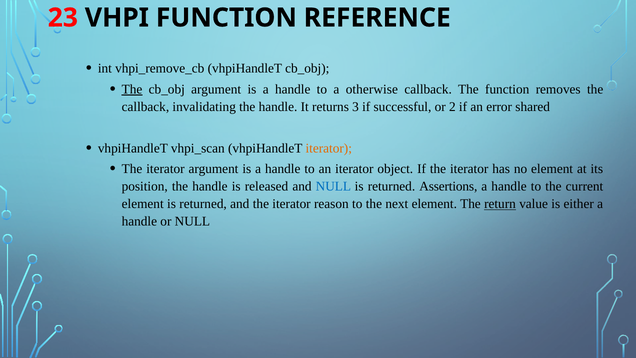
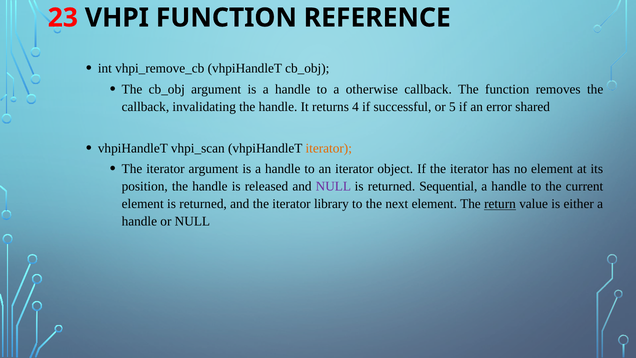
The underline: present -> none (132, 89)
3: 3 -> 4 (355, 107)
2: 2 -> 5 (452, 107)
NULL colour: blue -> purple (333, 186)
Assertions: Assertions -> Sequential (448, 186)
reason: reason -> library (331, 204)
